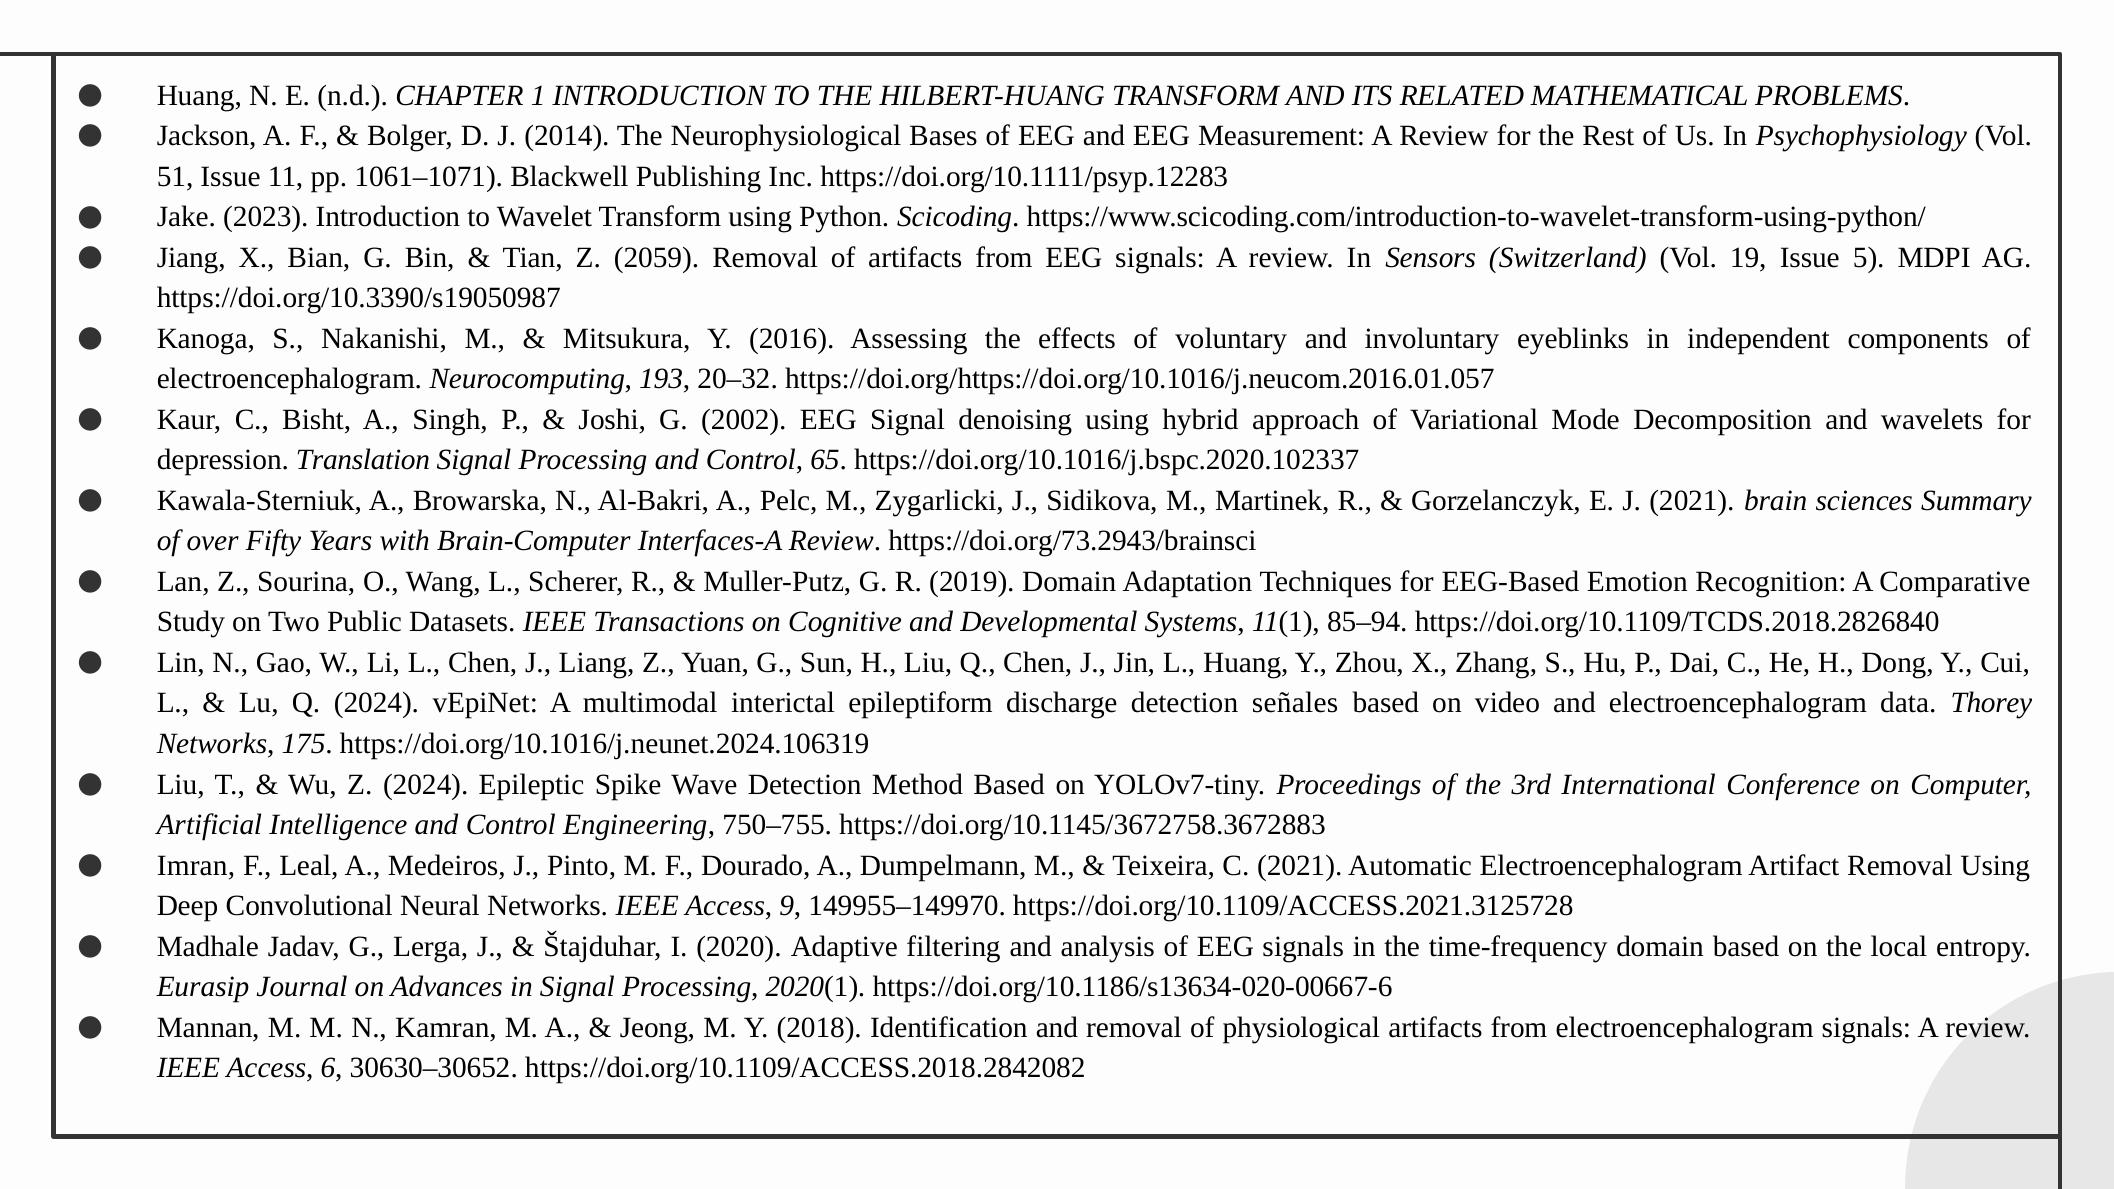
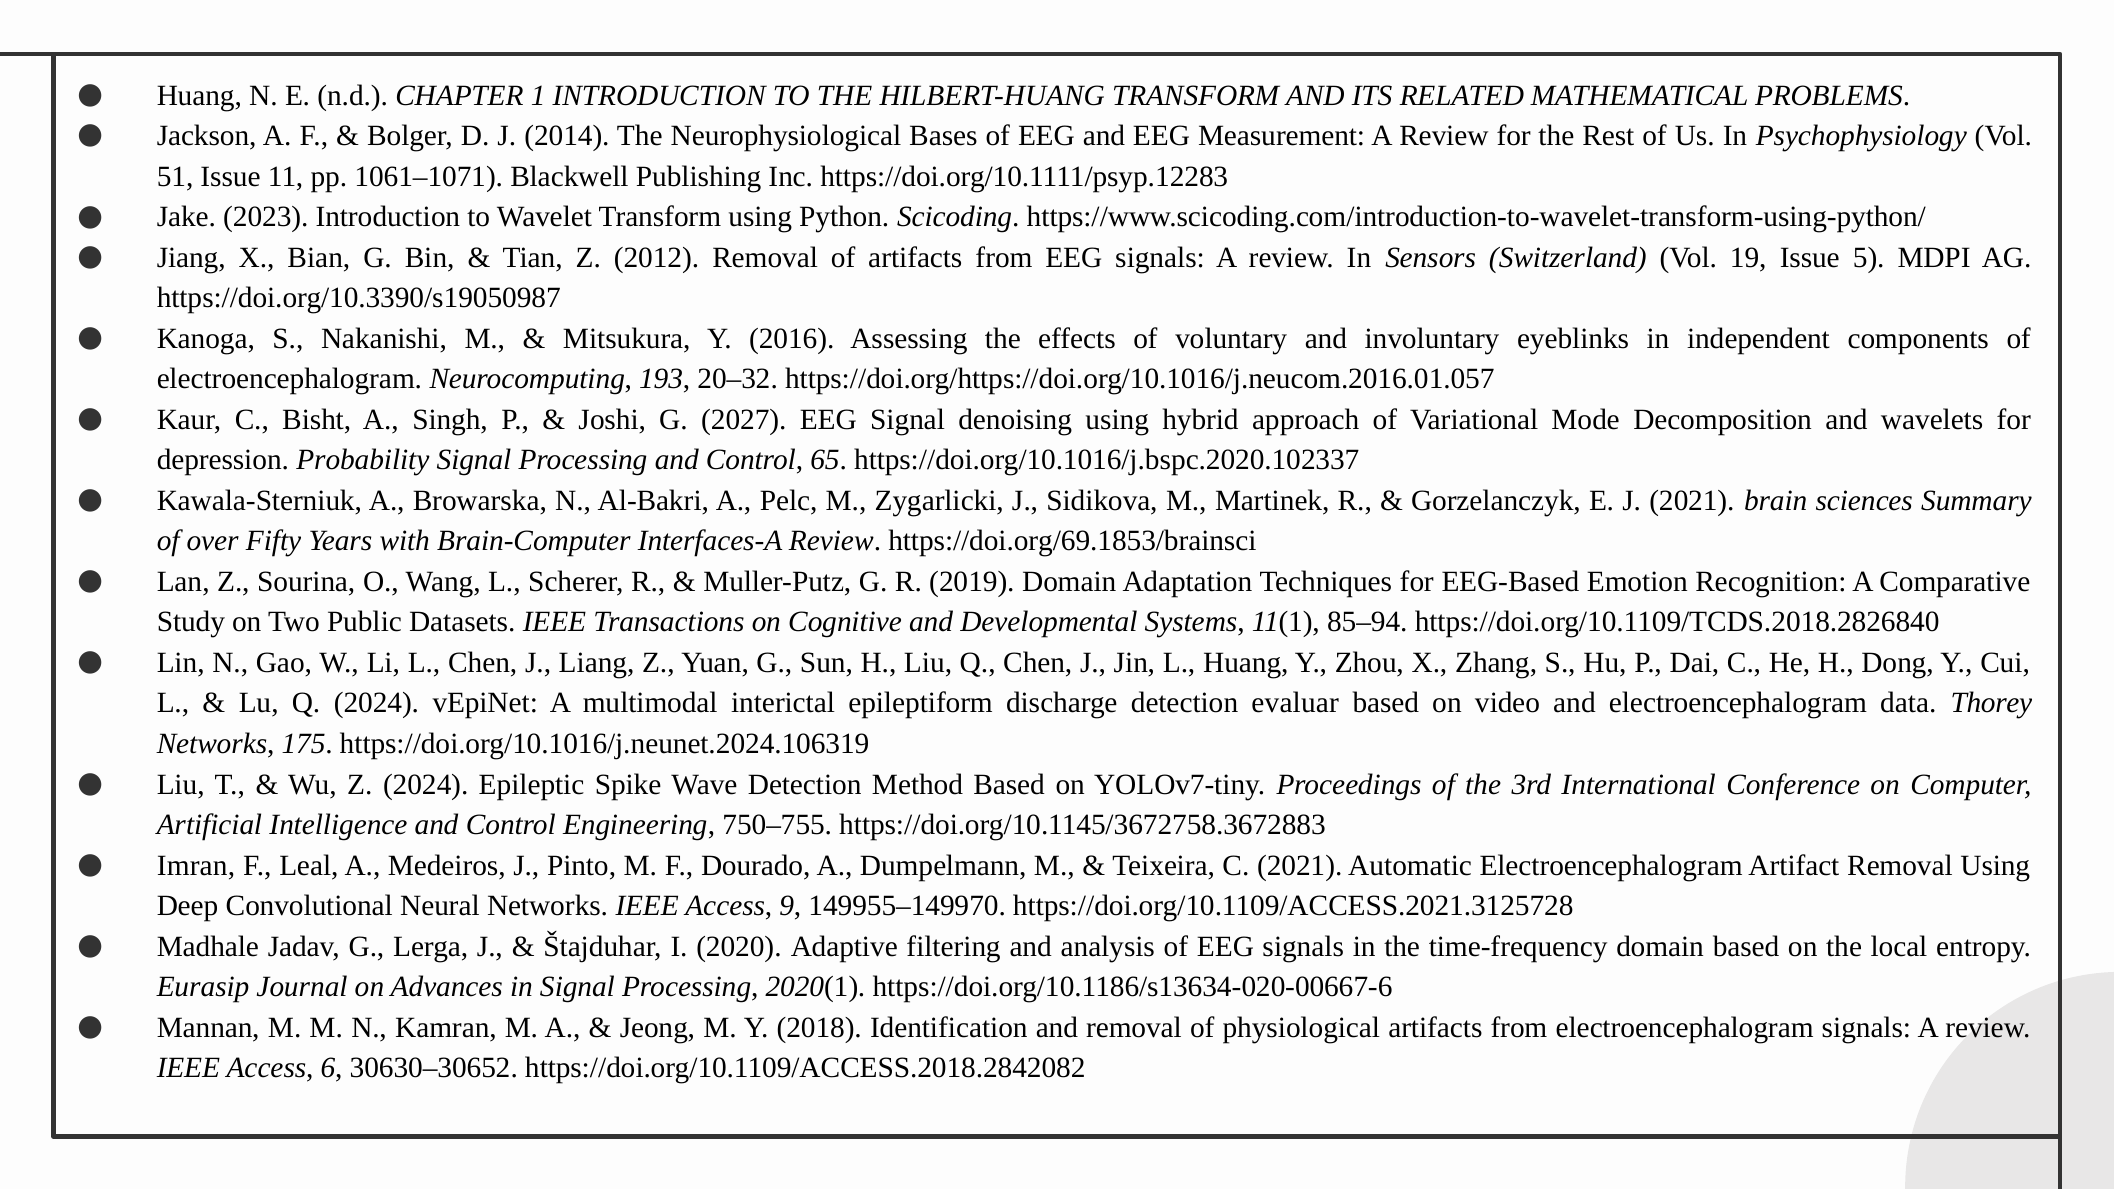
2059: 2059 -> 2012 (657, 258)
2002: 2002 -> 2027 (744, 420)
Translation: Translation -> Probability (363, 460)
https://doi.org/73.2943/brainsci: https://doi.org/73.2943/brainsci -> https://doi.org/69.1853/brainsci (1072, 541)
señales: señales -> evaluar (1295, 703)
